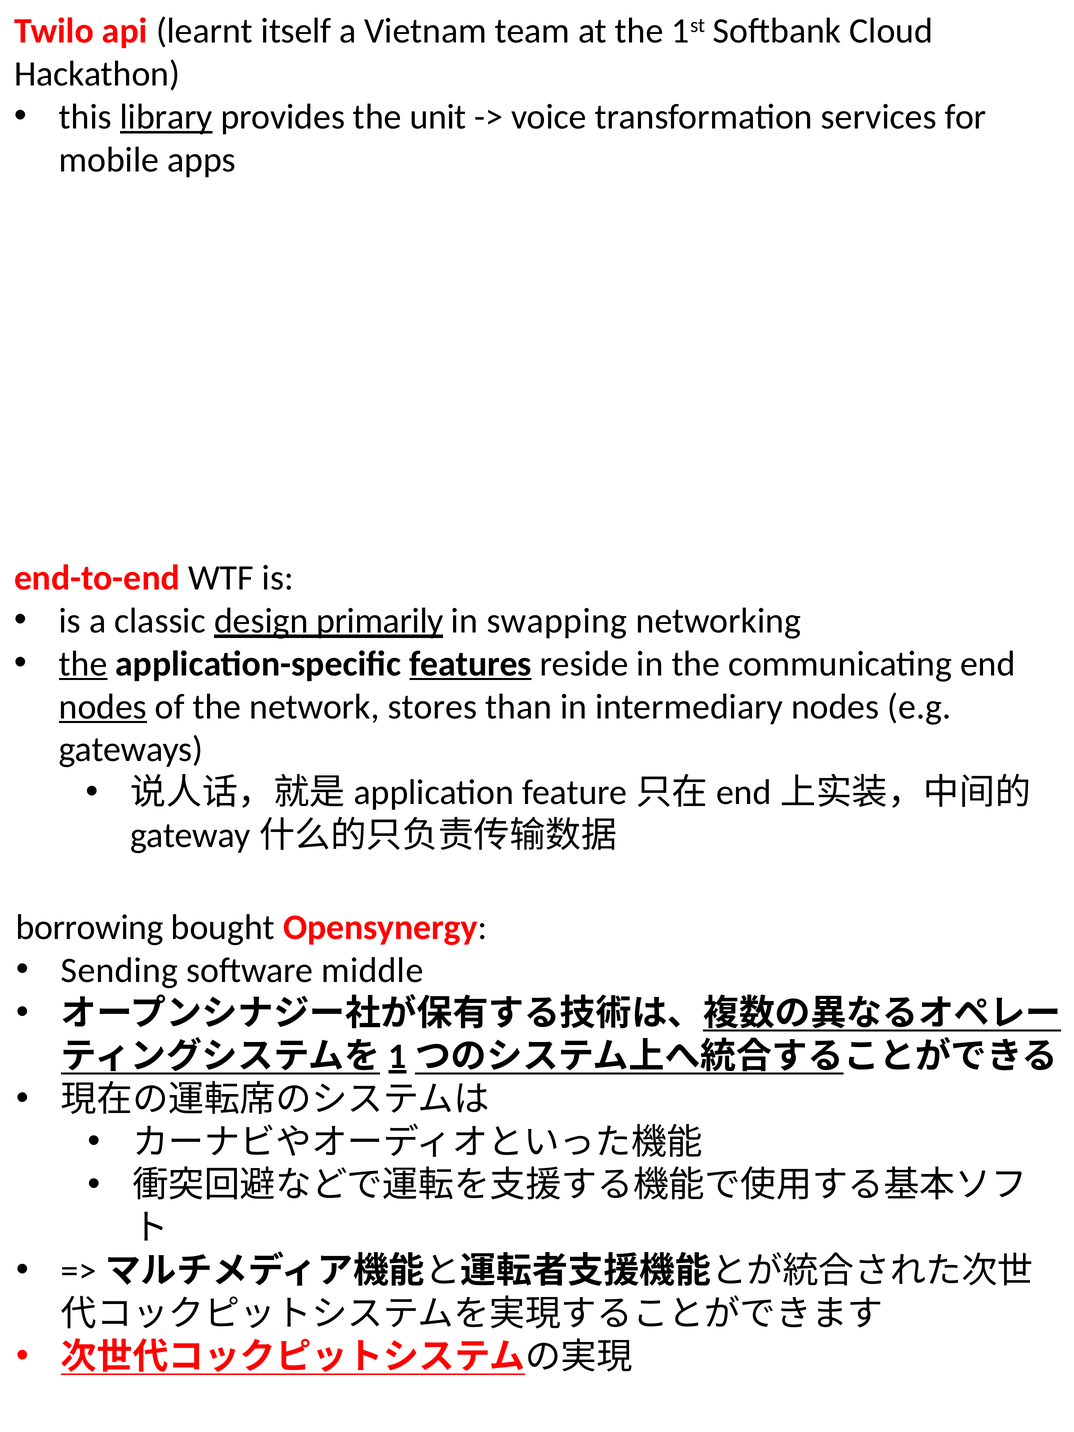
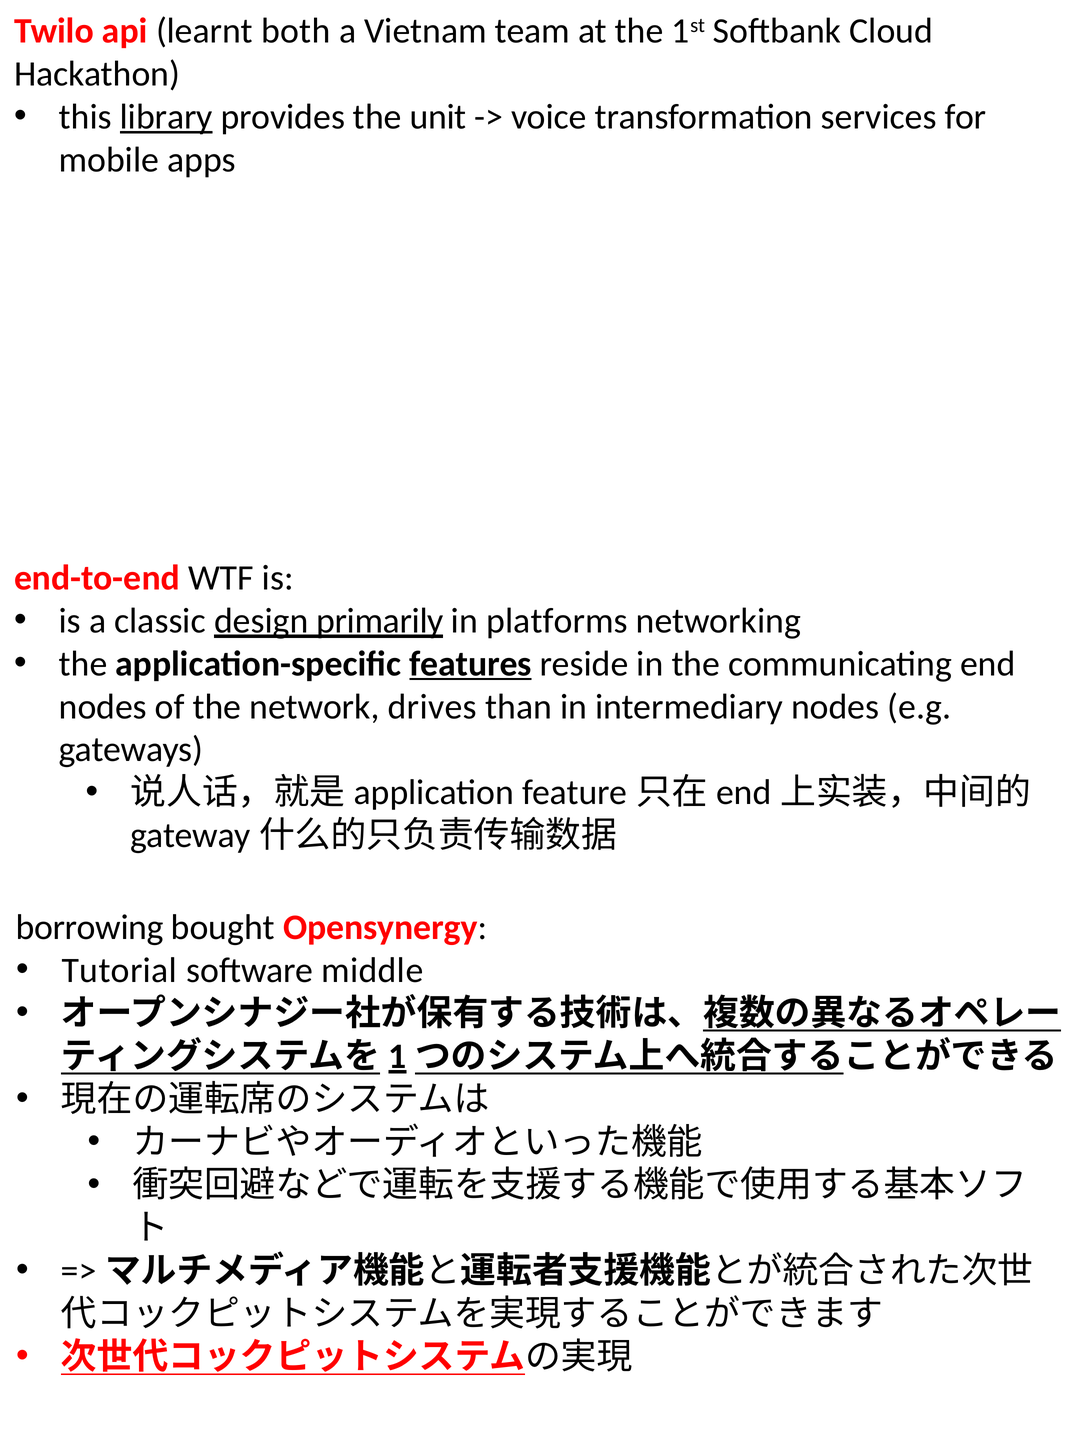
itself: itself -> both (296, 31)
swapping: swapping -> platforms (557, 621)
the underline: present -> none (83, 664)
nodes underline: present -> none (103, 707)
stores: stores -> drives (432, 707)
Sending: Sending -> Tutorial (119, 970)
